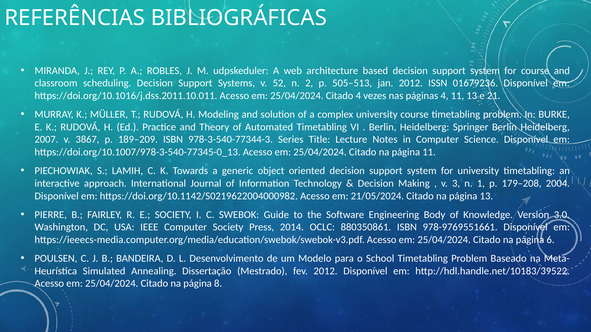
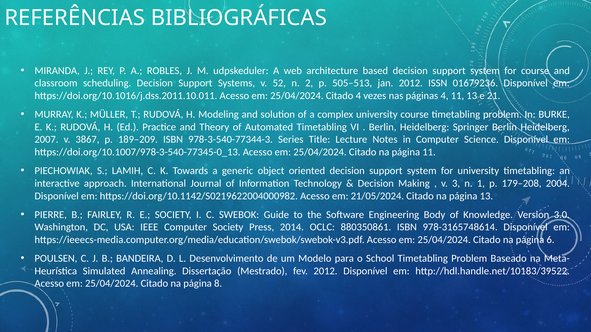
978-9769551661: 978-9769551661 -> 978-3165748614 (460, 227)
